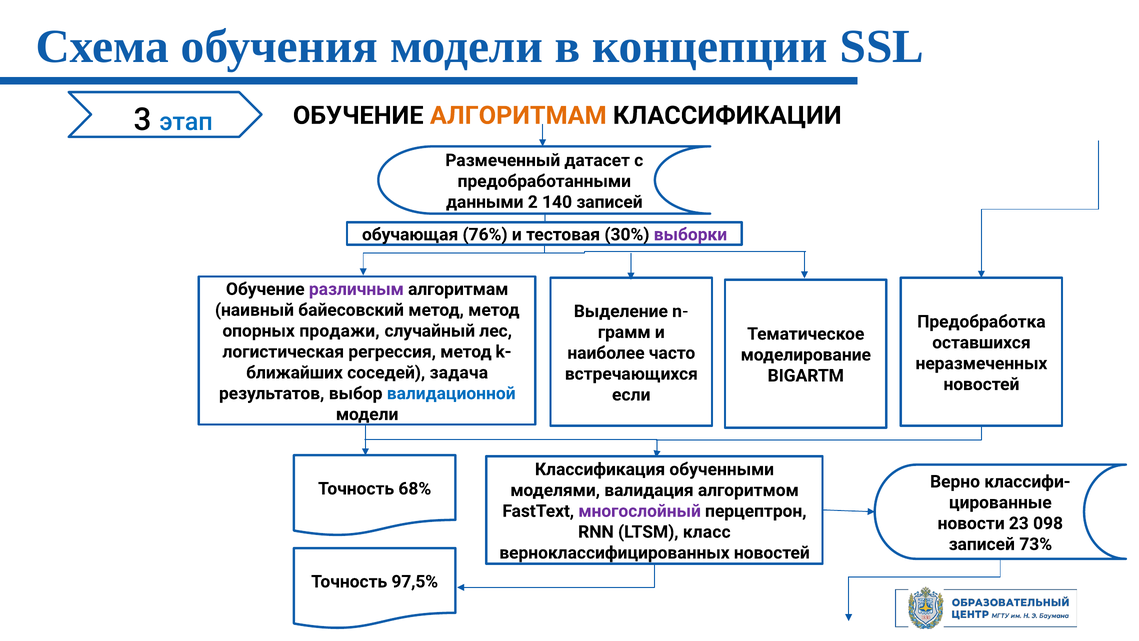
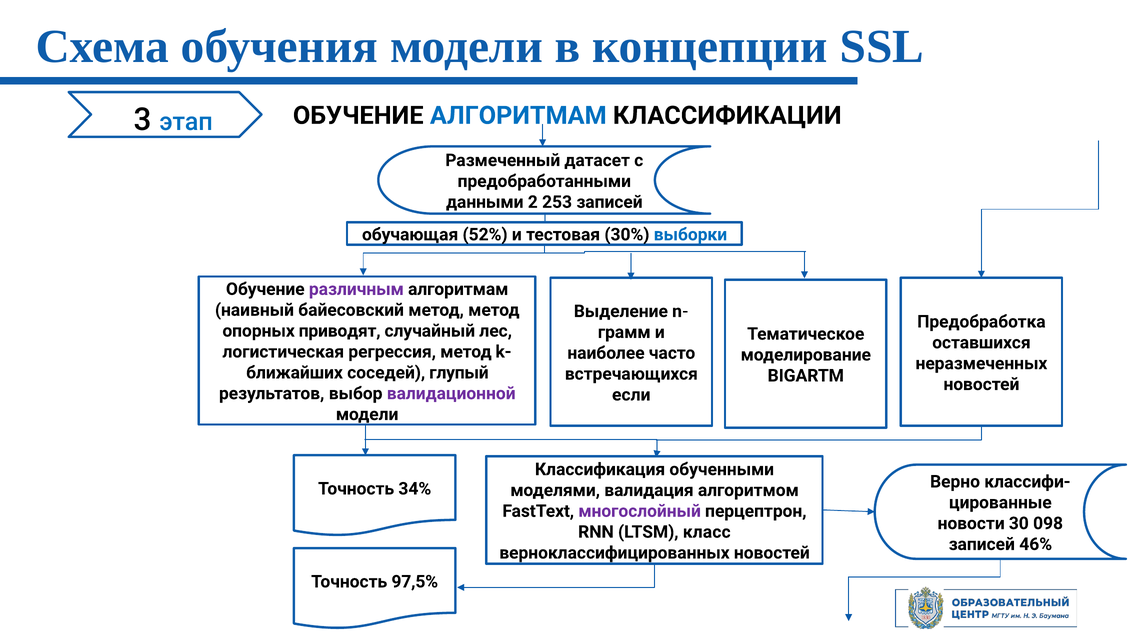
АЛГОРИТМАМ colour: orange -> blue (518, 115)
140: 140 -> 253 (557, 202)
76%: 76% -> 52% (485, 234)
выборки colour: purple -> blue (690, 234)
продажи: продажи -> приводят (340, 331)
задача: задача -> глупый (459, 372)
валидационной colour: blue -> purple (451, 393)
68%: 68% -> 34% (415, 488)
23: 23 -> 30 (1019, 523)
73%: 73% -> 46% (1036, 544)
